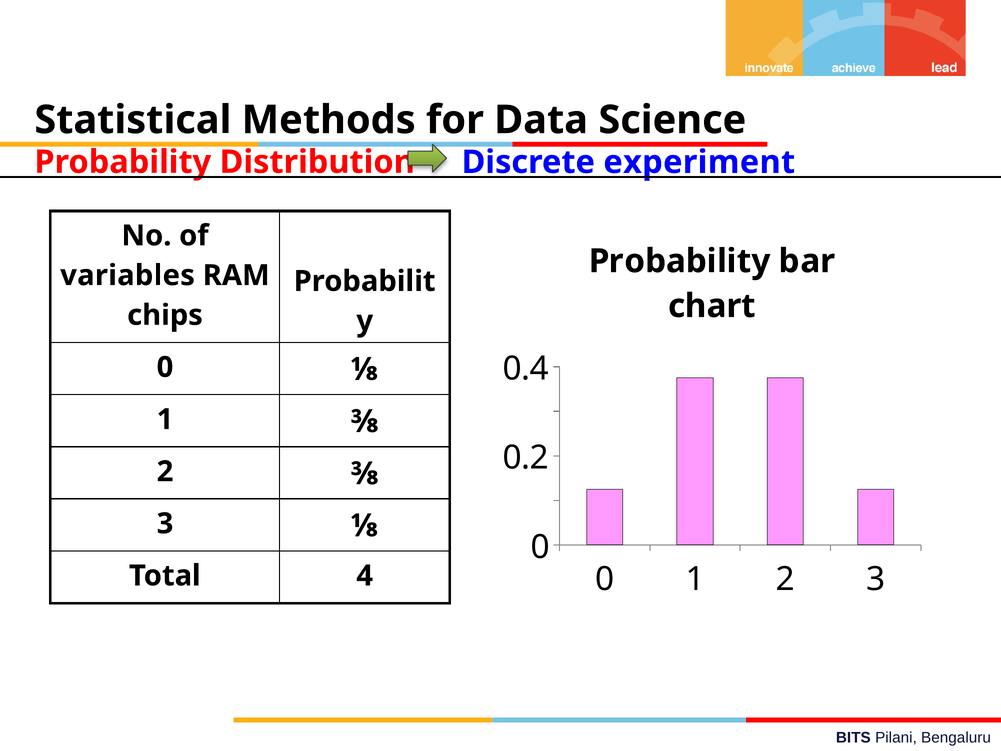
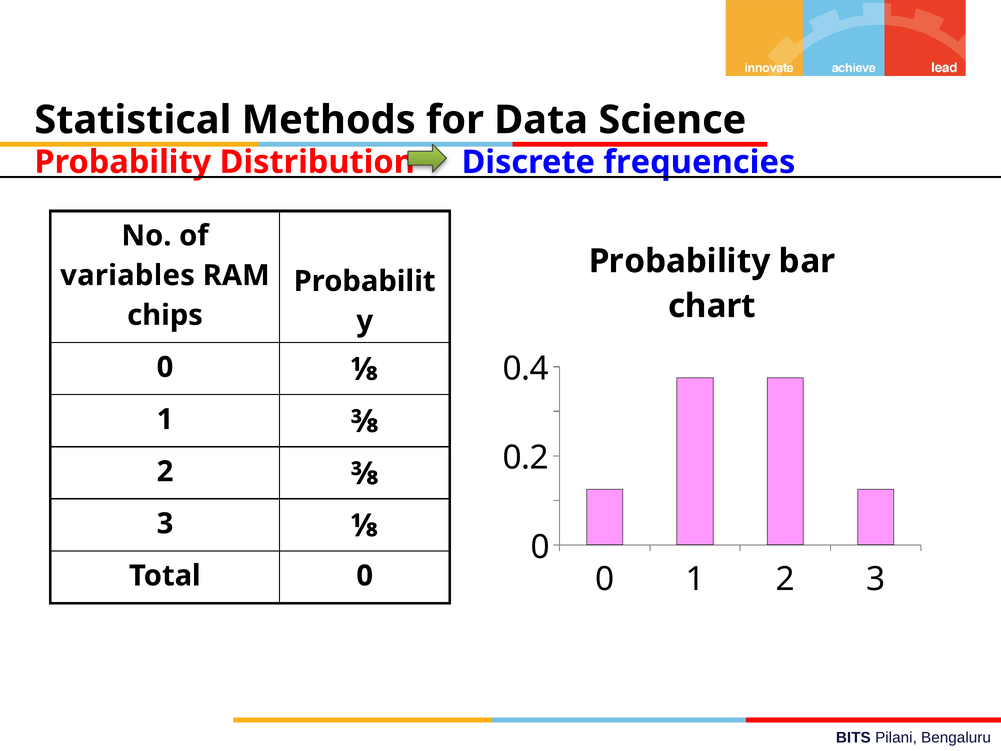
experiment: experiment -> frequencies (699, 162)
Total 4: 4 -> 0 (365, 576)
